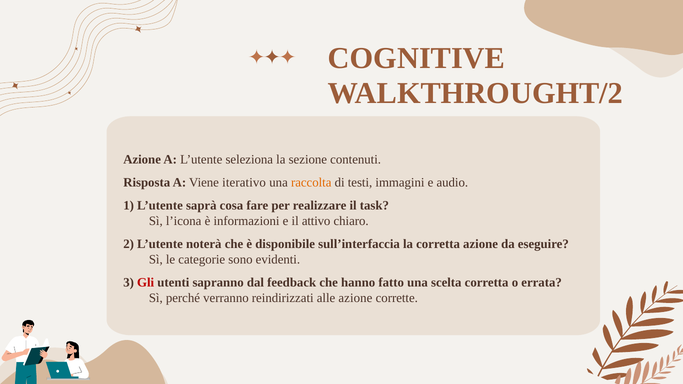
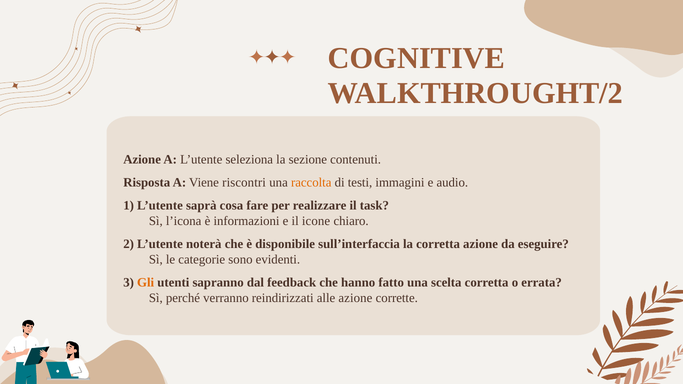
iterativo: iterativo -> riscontri (244, 183)
attivo: attivo -> icone (316, 221)
Gli colour: red -> orange (146, 283)
